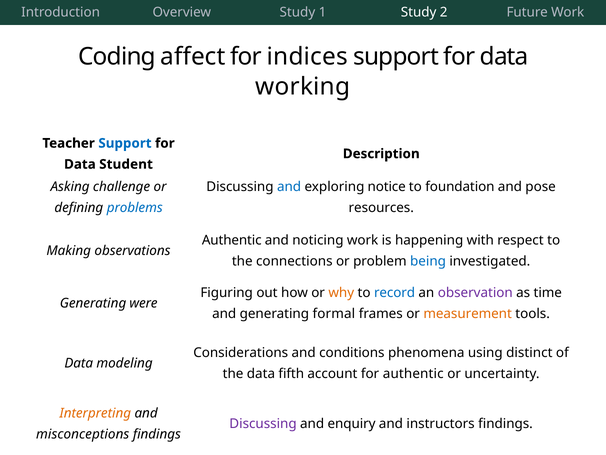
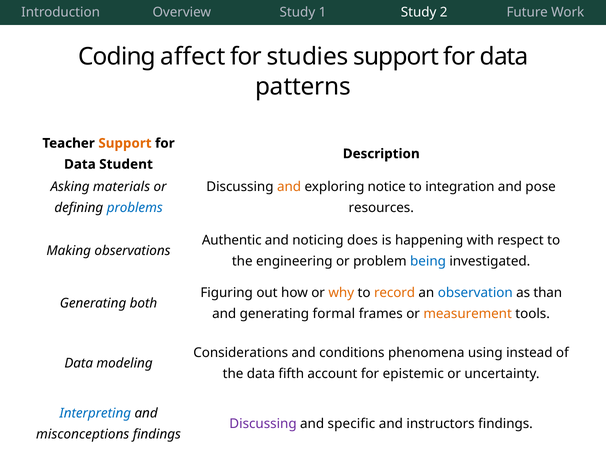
indices: indices -> studies (308, 56)
working: working -> patterns (303, 86)
Support colour: blue -> orange (125, 143)
challenge: challenge -> materials (122, 186)
and colour: blue -> orange (289, 186)
foundation: foundation -> integration (460, 186)
noticing work: work -> does (362, 240)
connections: connections -> engineering (294, 261)
record colour: blue -> orange (395, 292)
observation colour: purple -> blue (475, 292)
time: time -> than (548, 292)
were: were -> both (143, 303)
distinct: distinct -> instead (529, 353)
for authentic: authentic -> epistemic (413, 374)
Interpreting colour: orange -> blue (95, 413)
enquiry: enquiry -> specific (351, 423)
